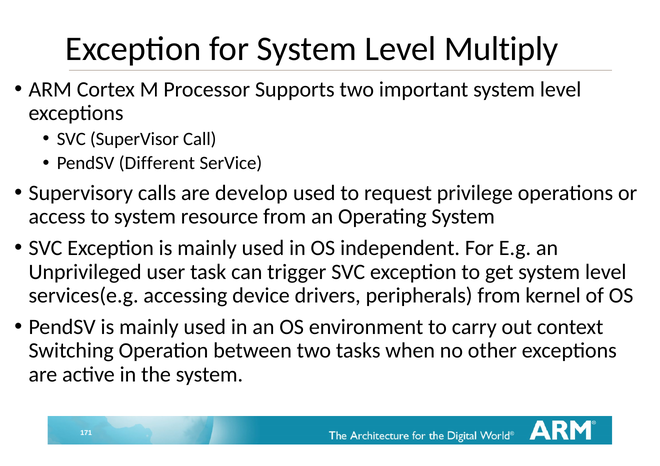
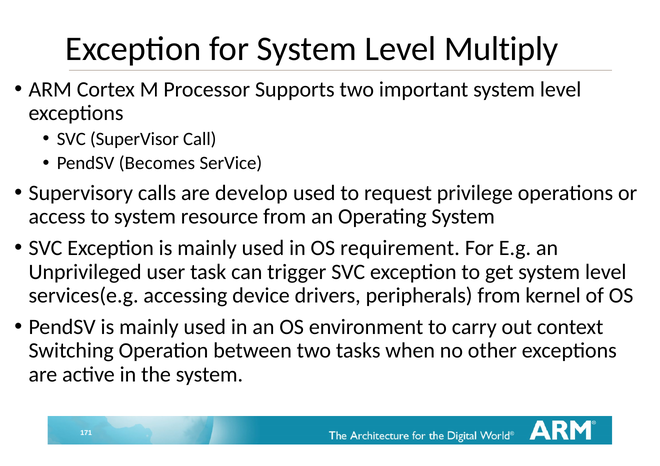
Different: Different -> Becomes (157, 163)
independent: independent -> requirement (400, 248)
